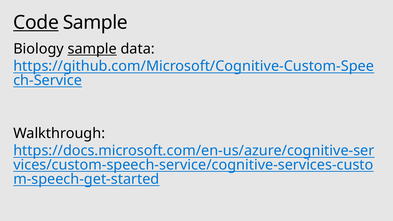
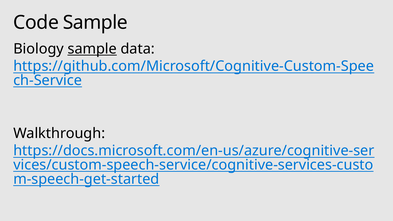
Code underline: present -> none (36, 23)
